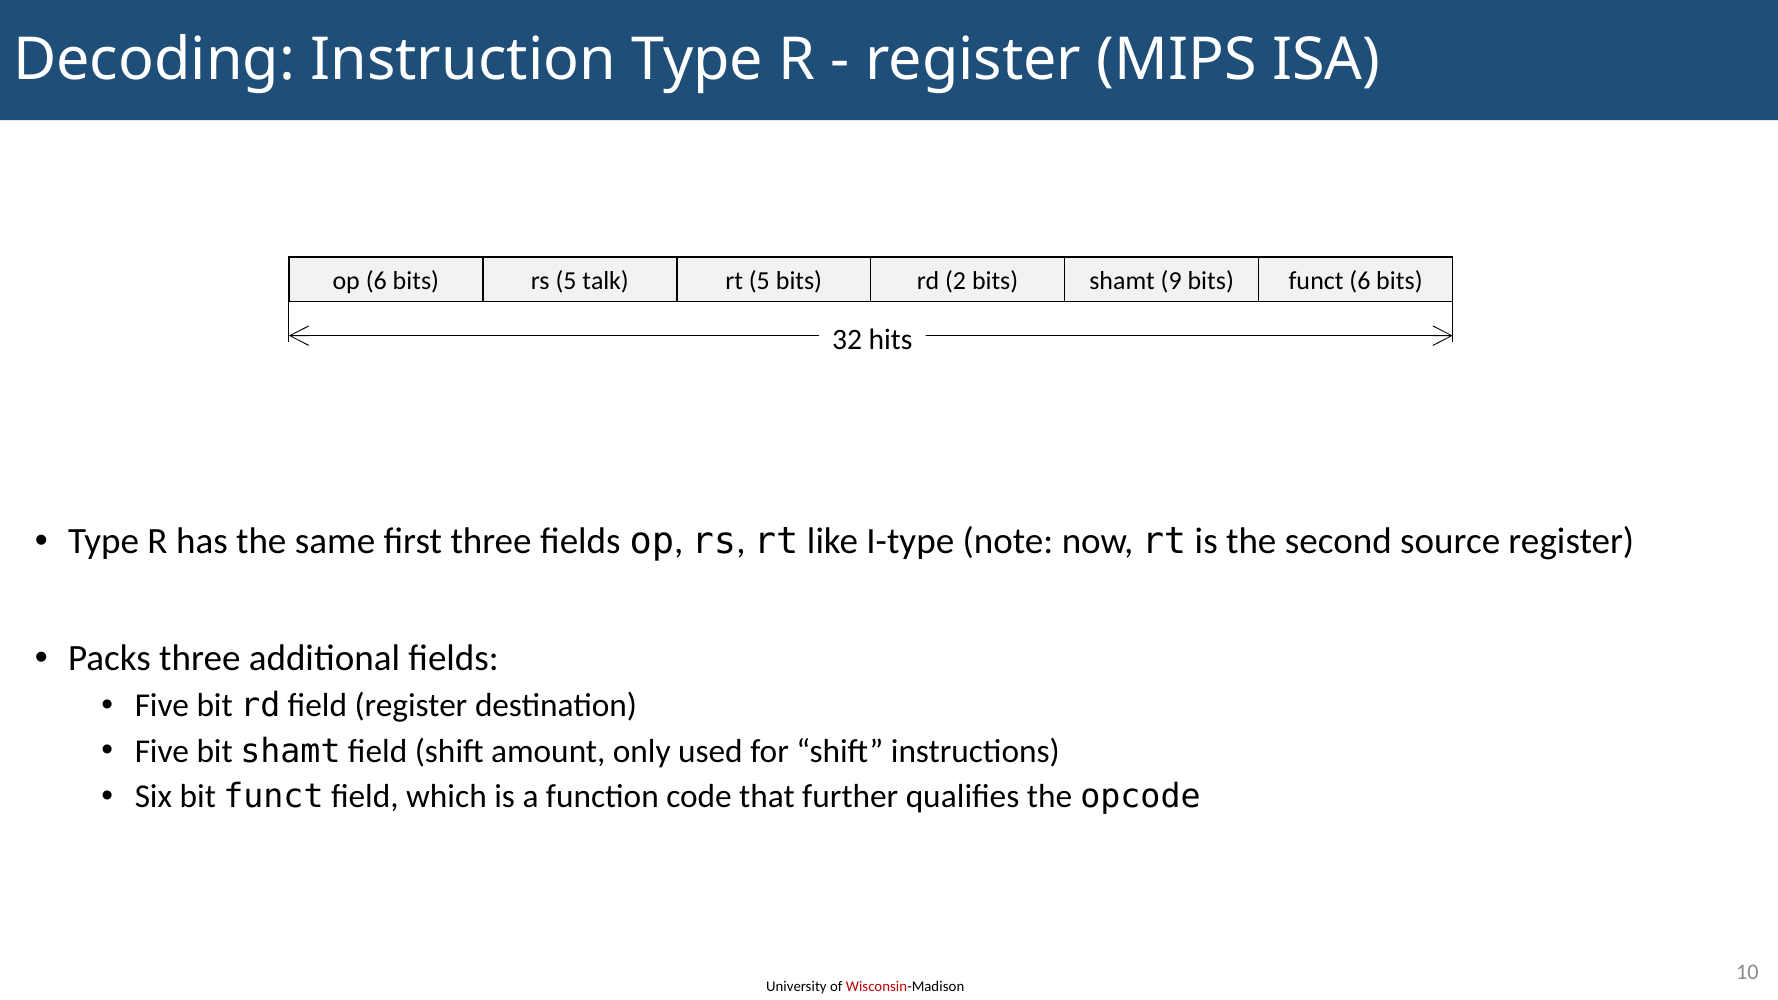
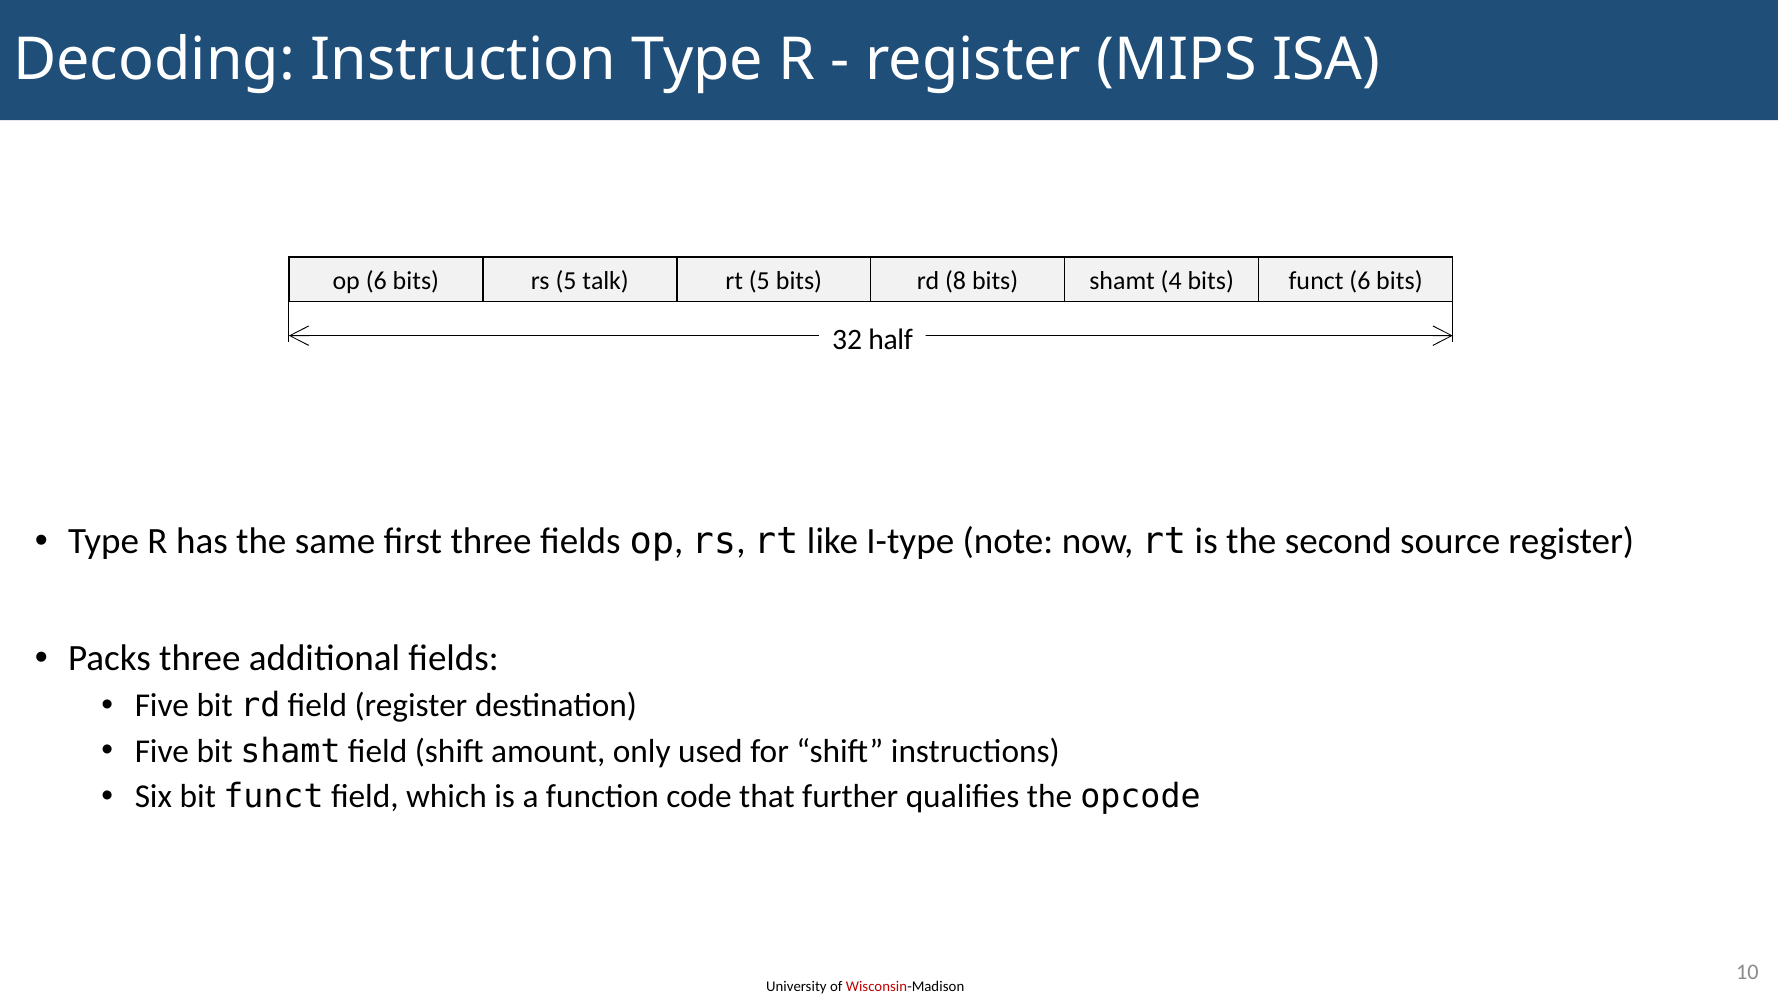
2: 2 -> 8 (956, 281)
9: 9 -> 4 (1171, 281)
hits: hits -> half (891, 340)
